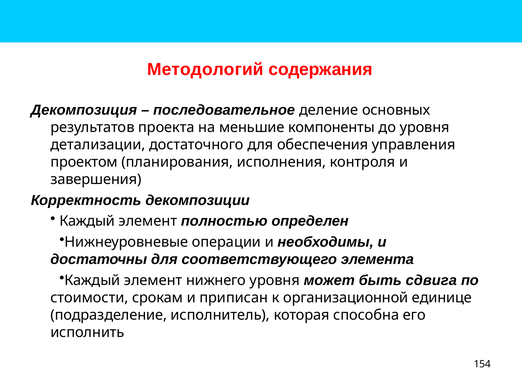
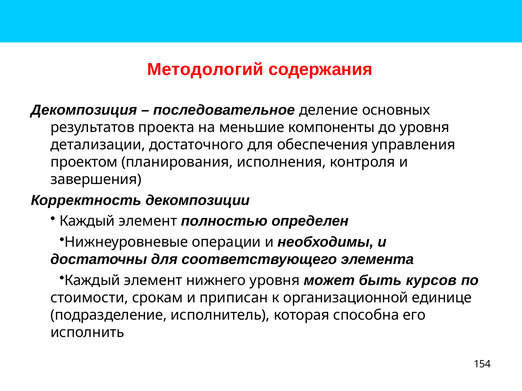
сдвига: сдвига -> курсов (431, 281)
